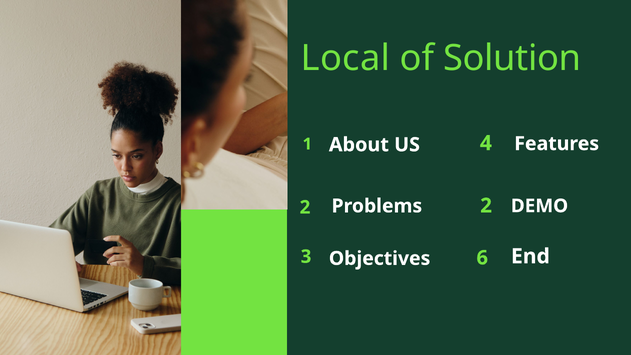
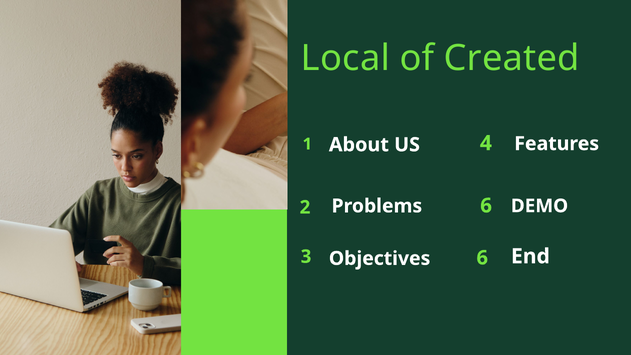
Solution: Solution -> Created (512, 58)
2 2: 2 -> 6 (486, 206)
